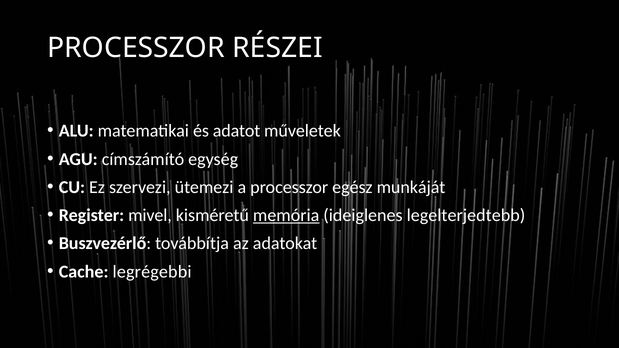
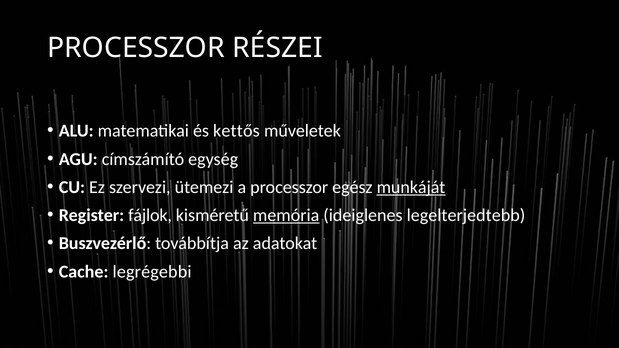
adatot: adatot -> kettős (236, 131)
munkáját underline: none -> present (411, 187)
mivel: mivel -> fájlok (150, 215)
